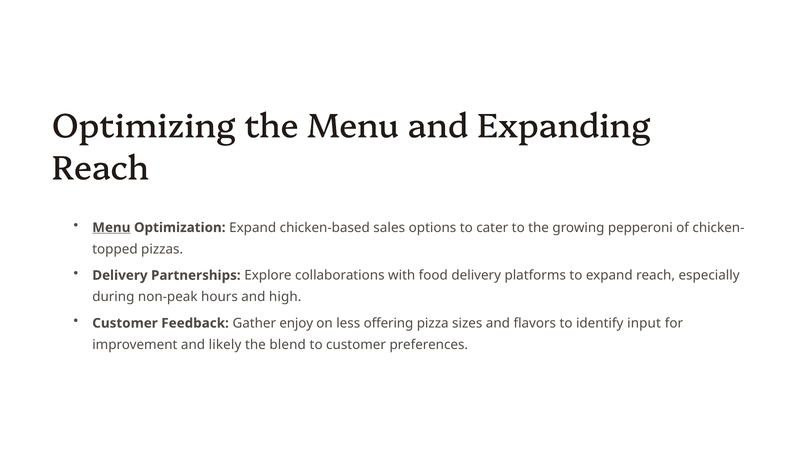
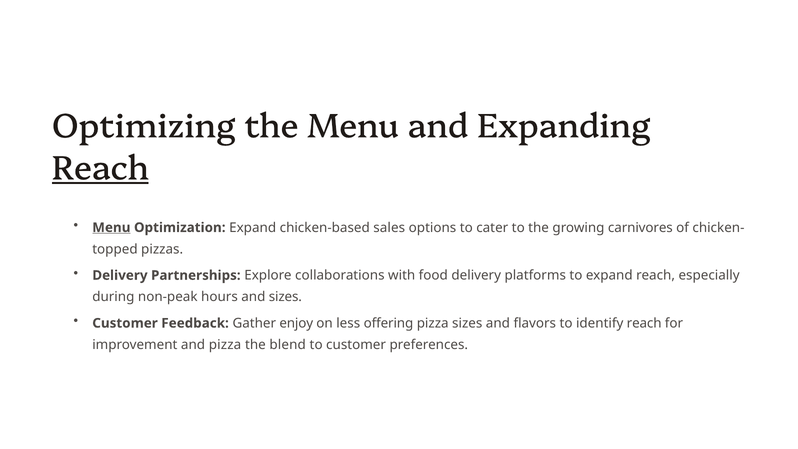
Reach underline: none -> present (100, 168)
pepperoni: pepperoni -> carnivores (640, 228)
and high: high -> sizes (285, 297)
identify input: input -> reach (644, 323)
and likely: likely -> pizza (225, 345)
